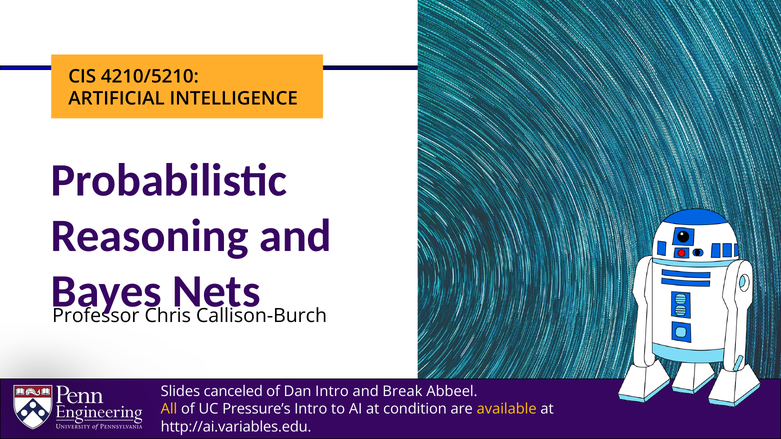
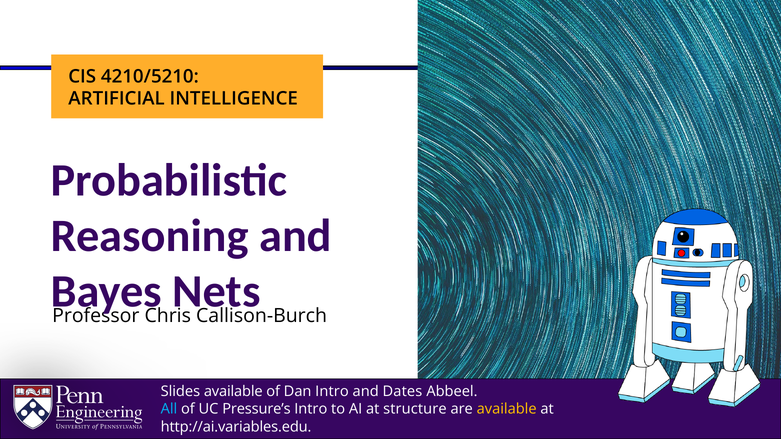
Slides canceled: canceled -> available (233, 392)
Break: Break -> Dates (402, 392)
All colour: yellow -> light blue (169, 409)
condition: condition -> structure (415, 409)
